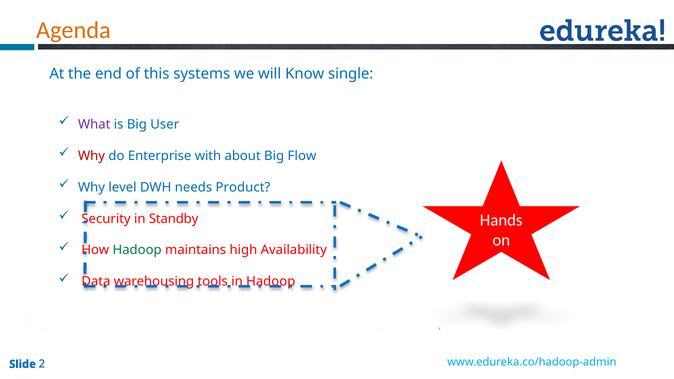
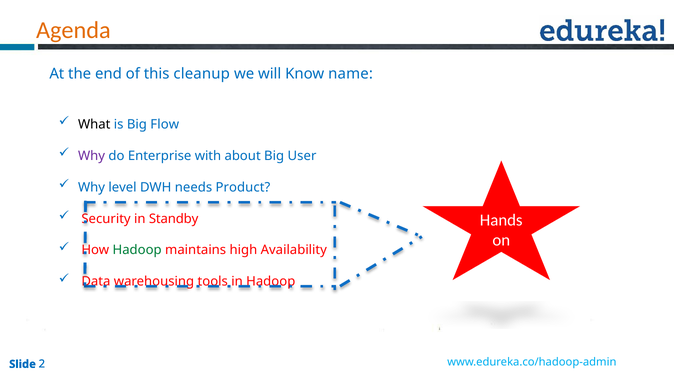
systems: systems -> cleanup (202, 74)
single: single -> name (351, 74)
What colour: purple -> black (94, 124)
User: User -> Flow (165, 124)
Why colour: red -> purple (92, 156)
Flow: Flow -> User (302, 156)
